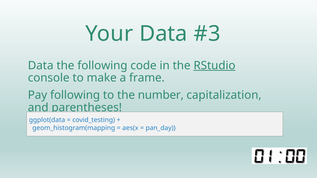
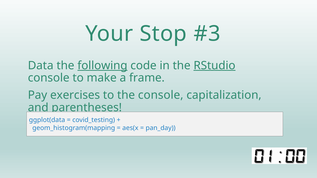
Your Data: Data -> Stop (163, 34)
following underline: none -> present (102, 66)
Pay following: following -> exercises (75, 95)
the number: number -> console (161, 95)
